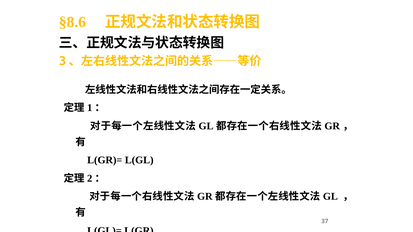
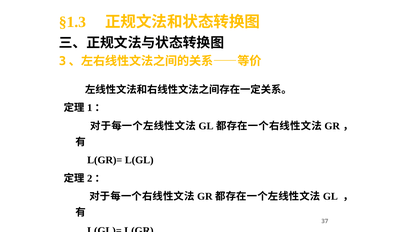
§8.6: §8.6 -> §1.3 (72, 22)
